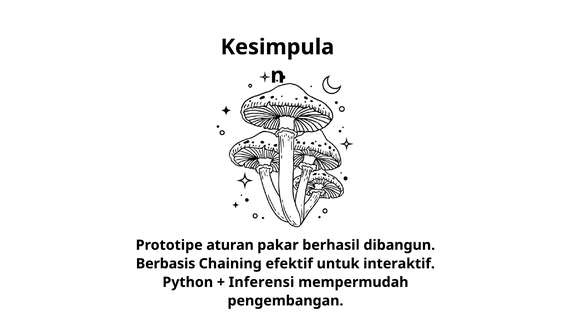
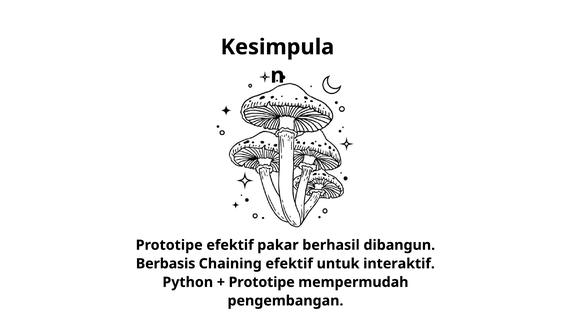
Prototipe aturan: aturan -> efektif (230, 245)
Inferensi: Inferensi -> Prototipe (262, 282)
